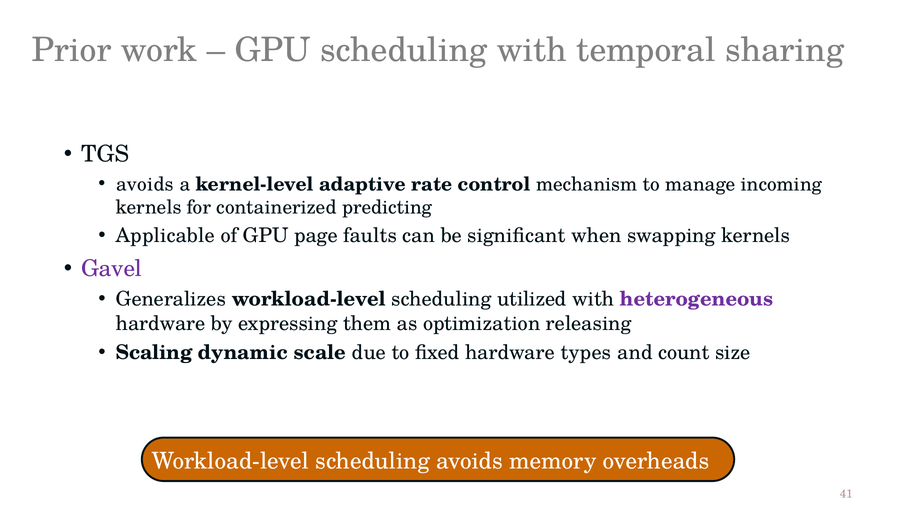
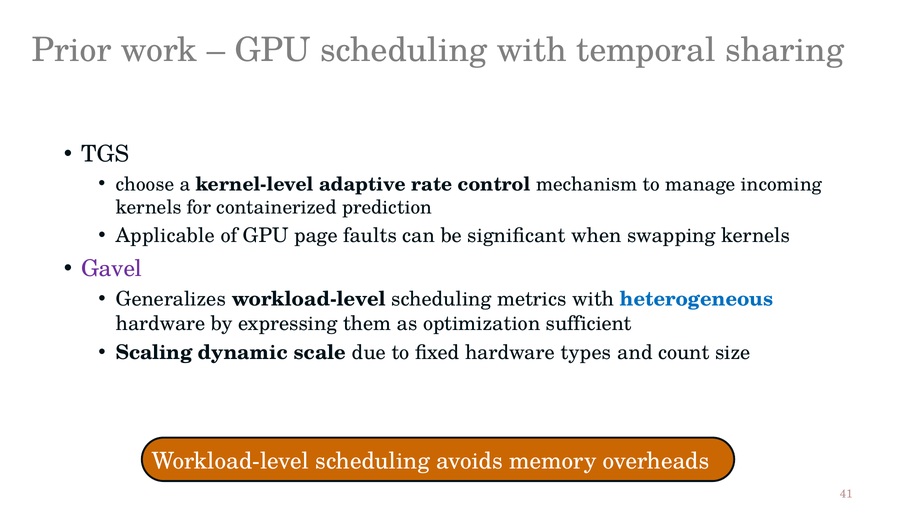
avoids: avoids -> choose (145, 184)
predicting: predicting -> prediction (387, 207)
utilized: utilized -> metrics (532, 299)
heterogeneous colour: purple -> blue (697, 299)
releasing: releasing -> sufficient (589, 324)
